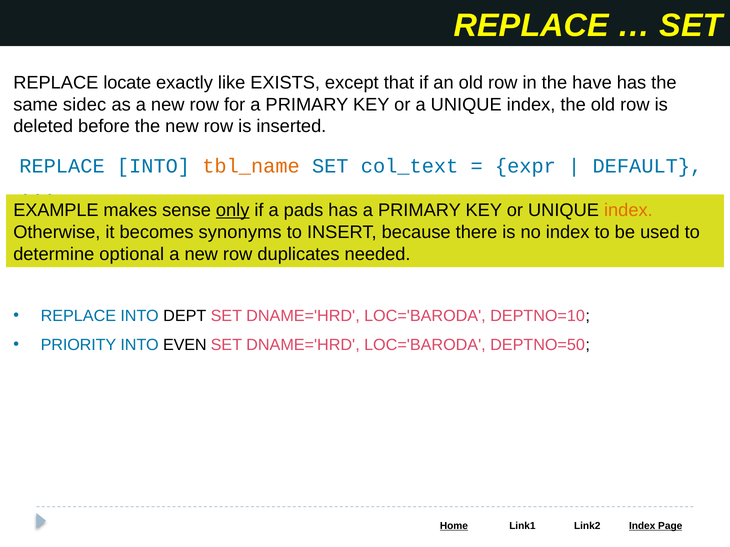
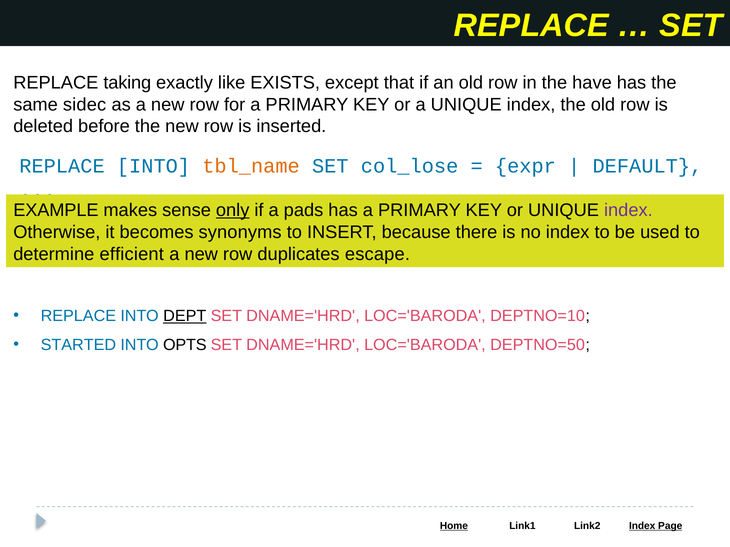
locate: locate -> taking (127, 83)
col_text: col_text -> col_lose (410, 166)
index colour: orange -> purple (628, 210)
optional: optional -> efficient (132, 254)
needed: needed -> escape (377, 254)
DEPT underline: none -> present (185, 316)
PRIORITY: PRIORITY -> STARTED (78, 345)
EVEN: EVEN -> OPTS (185, 345)
